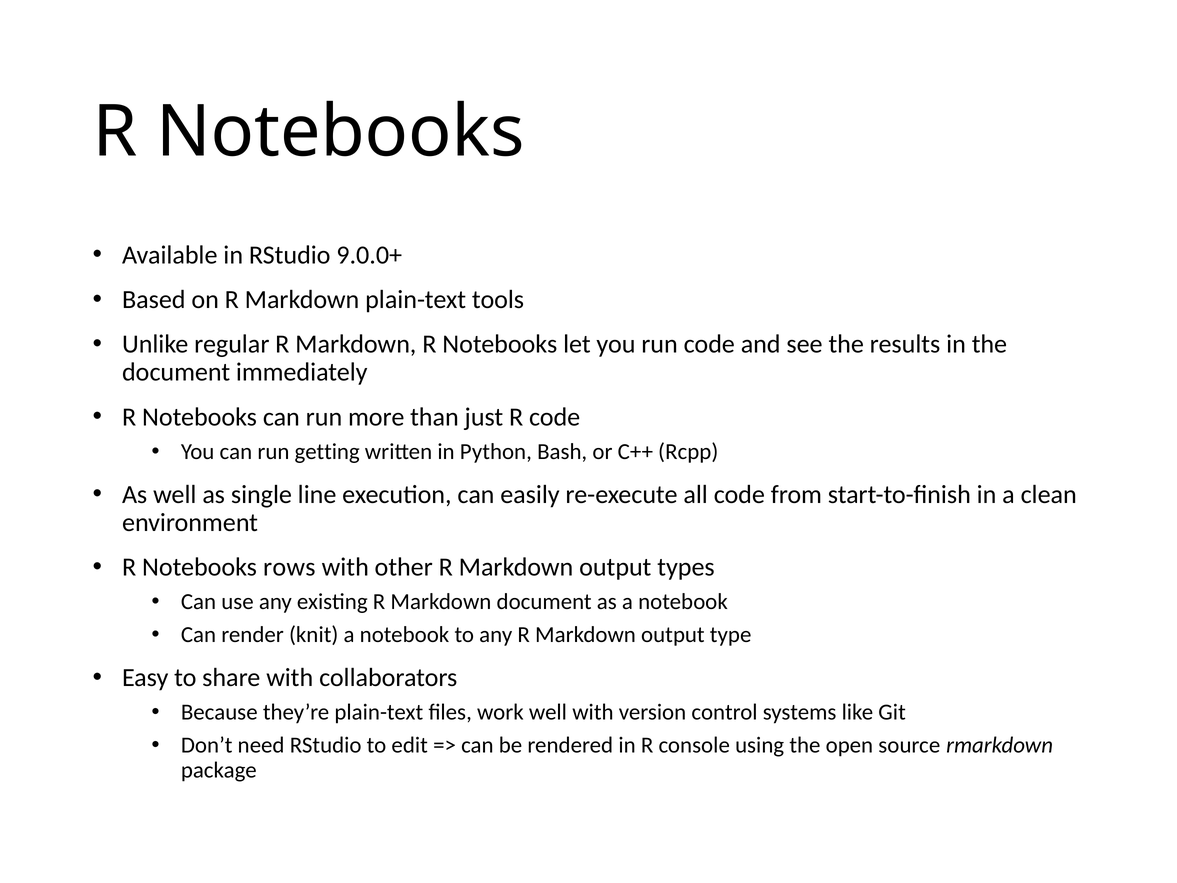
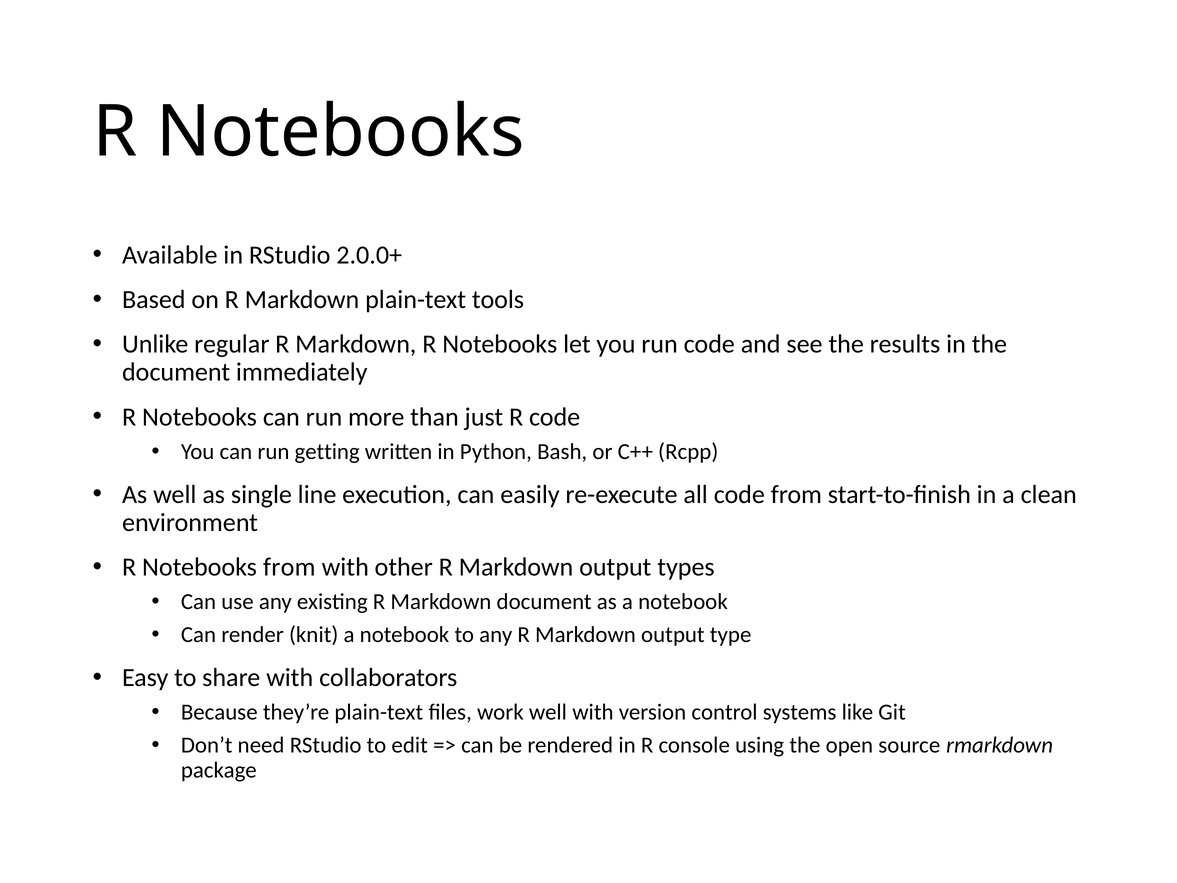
9.0.0+: 9.0.0+ -> 2.0.0+ (369, 255)
Notebooks rows: rows -> from (289, 567)
